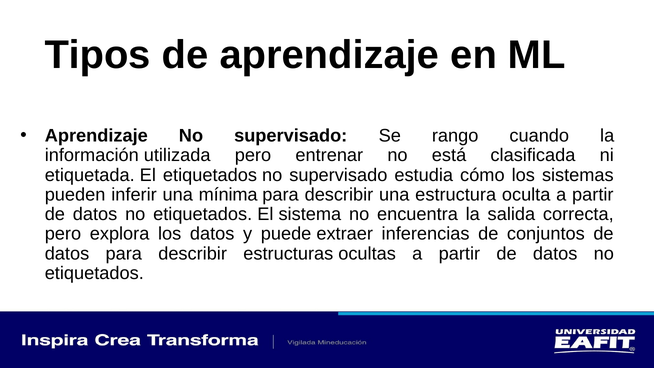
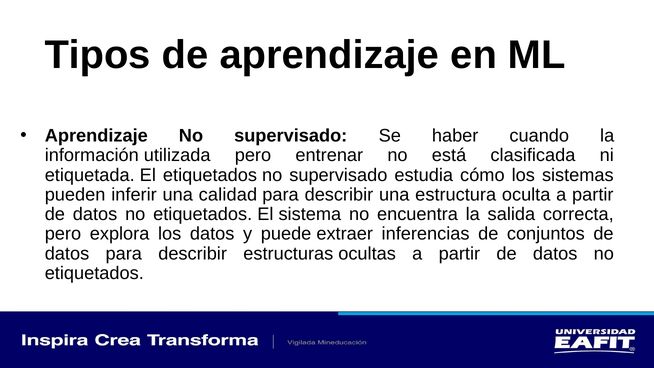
rango: rango -> haber (455, 136)
mínima: mínima -> calidad (228, 195)
